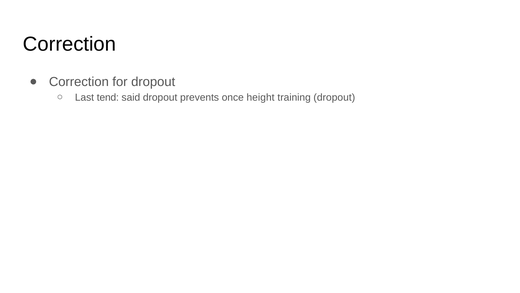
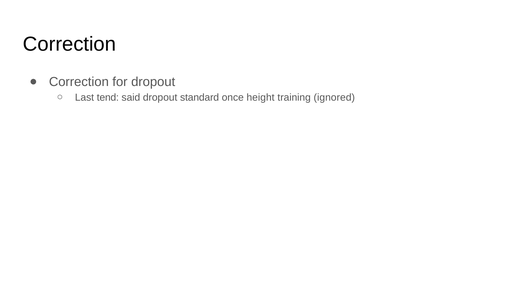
prevents: prevents -> standard (200, 97)
training dropout: dropout -> ignored (334, 97)
